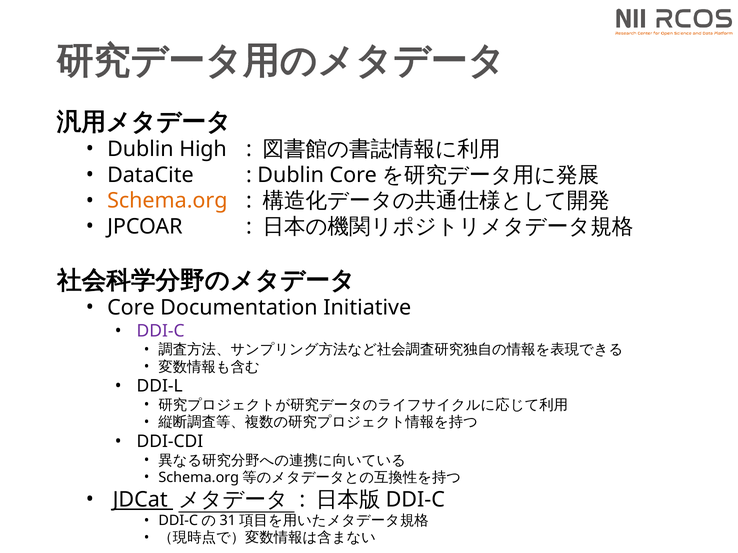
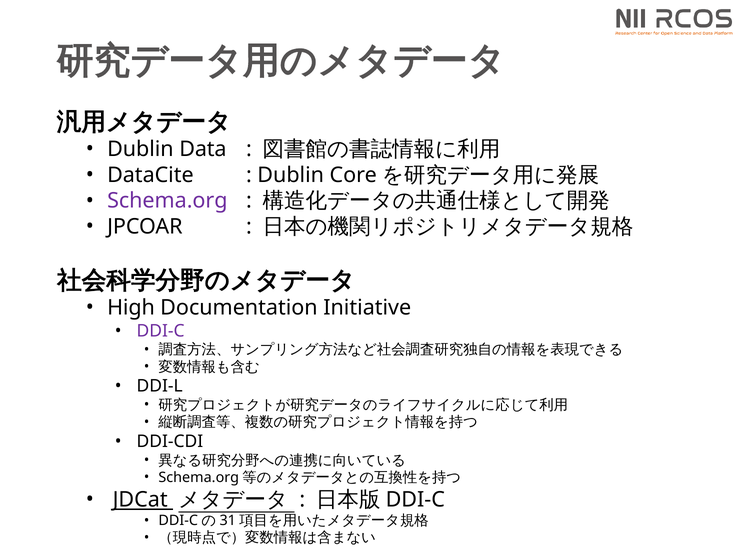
High: High -> Data (203, 149)
Schema.org colour: orange -> purple (167, 201)
Core: Core -> High (131, 308)
